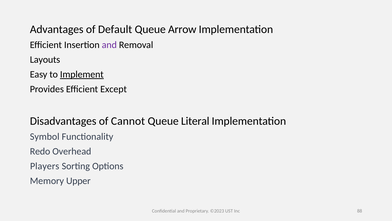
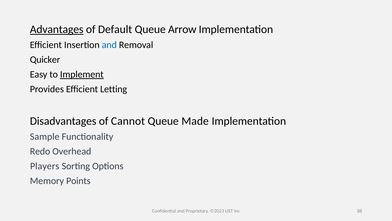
Advantages underline: none -> present (57, 29)
and colour: purple -> blue (109, 45)
Layouts: Layouts -> Quicker (45, 60)
Except: Except -> Letting (114, 89)
Literal: Literal -> Made (195, 121)
Symbol: Symbol -> Sample (45, 136)
Upper: Upper -> Points (78, 180)
